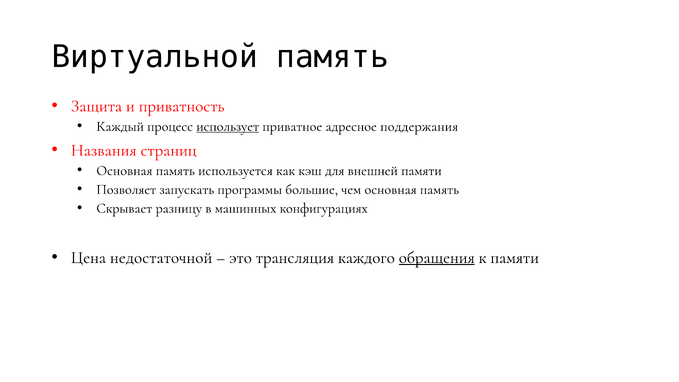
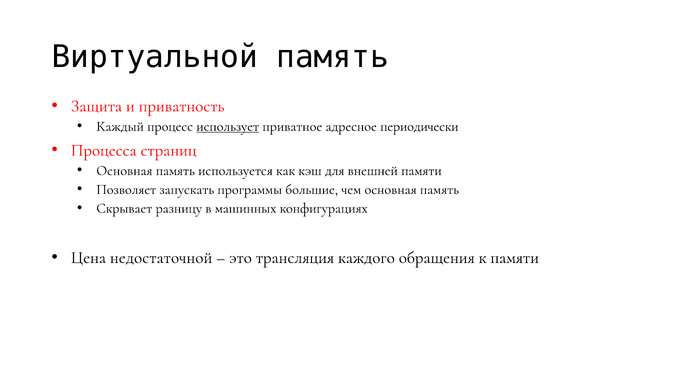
поддержания: поддержания -> периодически (419, 126)
Названия: Названия -> Процесса (104, 150)
обращения underline: present -> none (437, 257)
